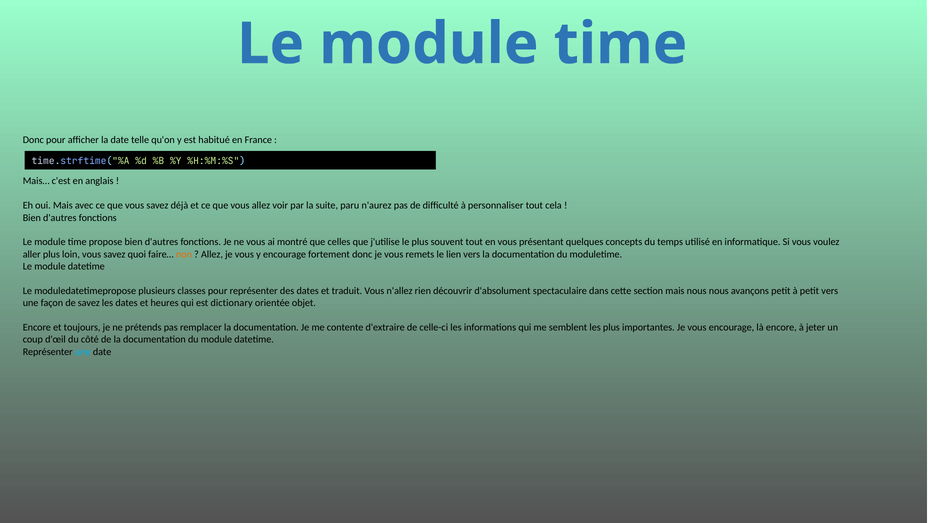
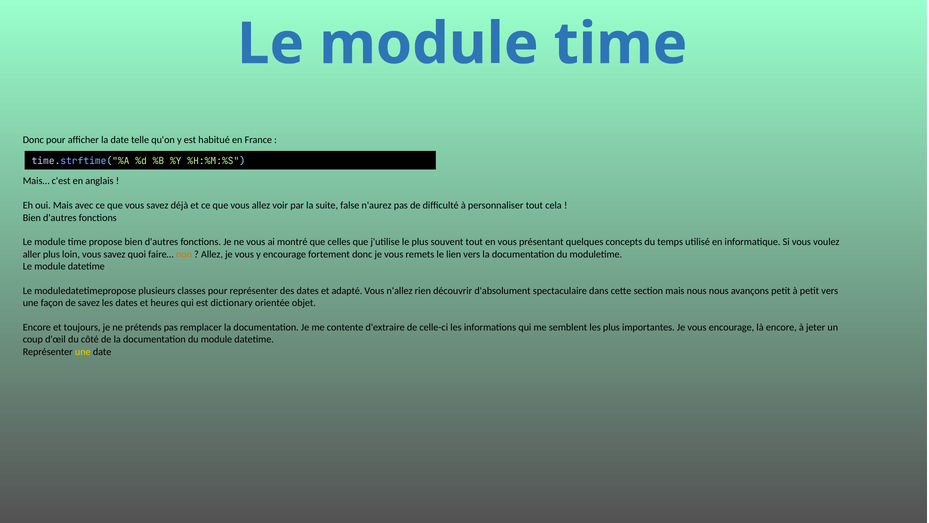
paru: paru -> false (350, 205)
traduit: traduit -> adapté (347, 291)
une colour: light blue -> yellow (83, 351)
